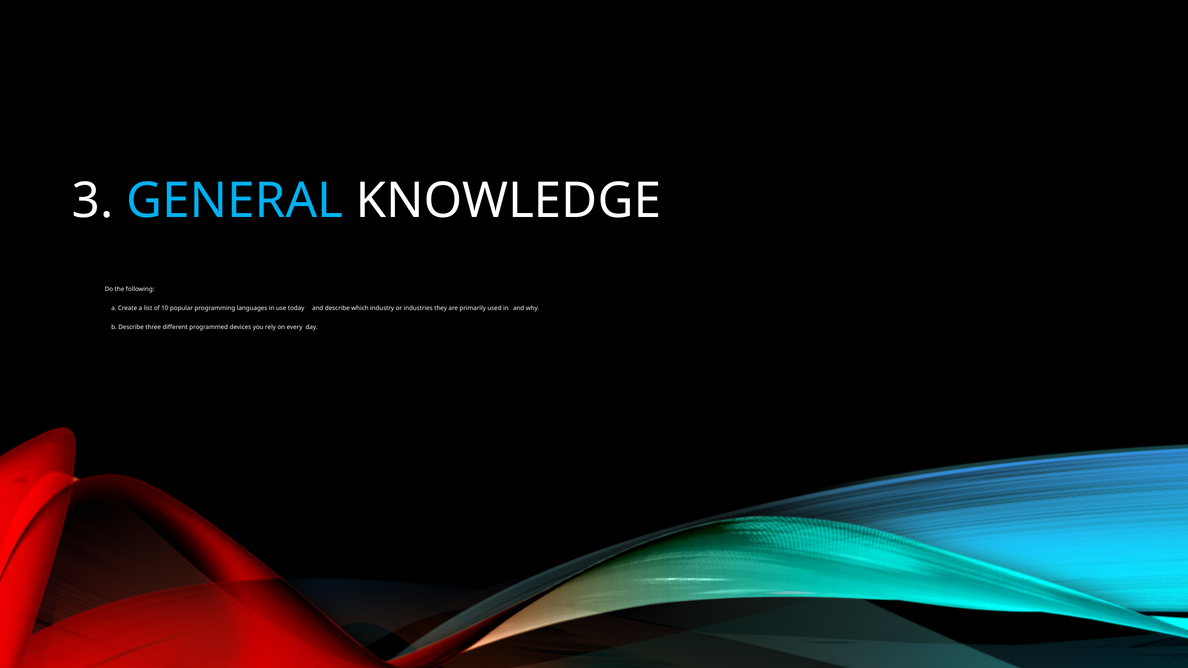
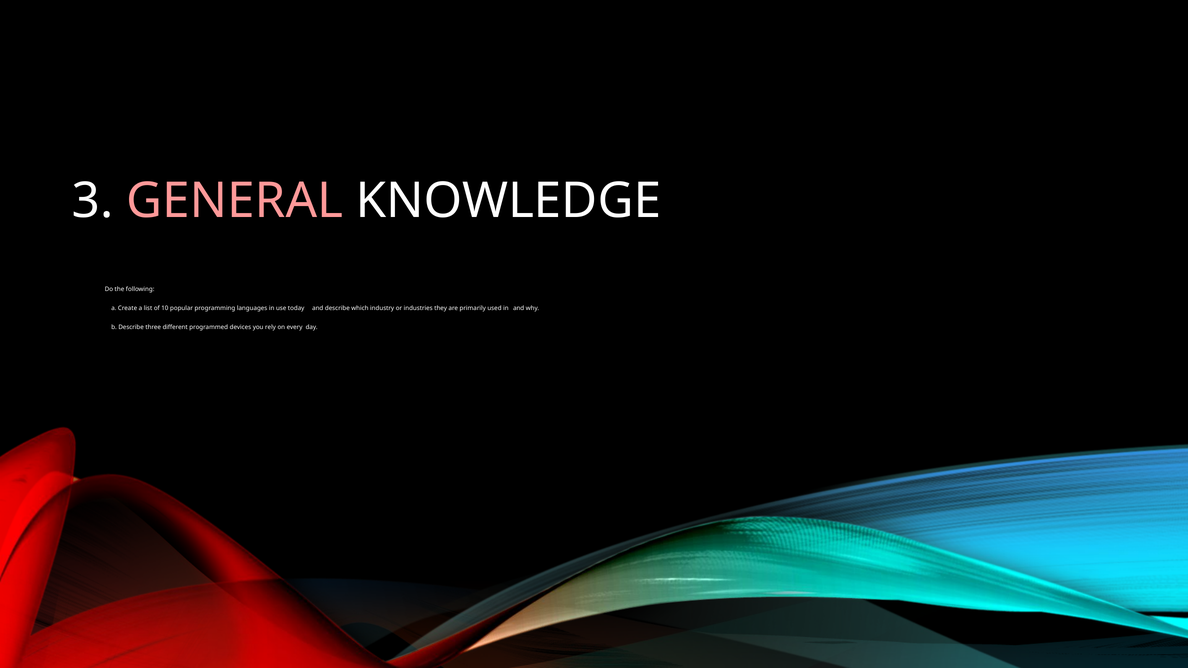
GENERAL colour: light blue -> pink (235, 201)
